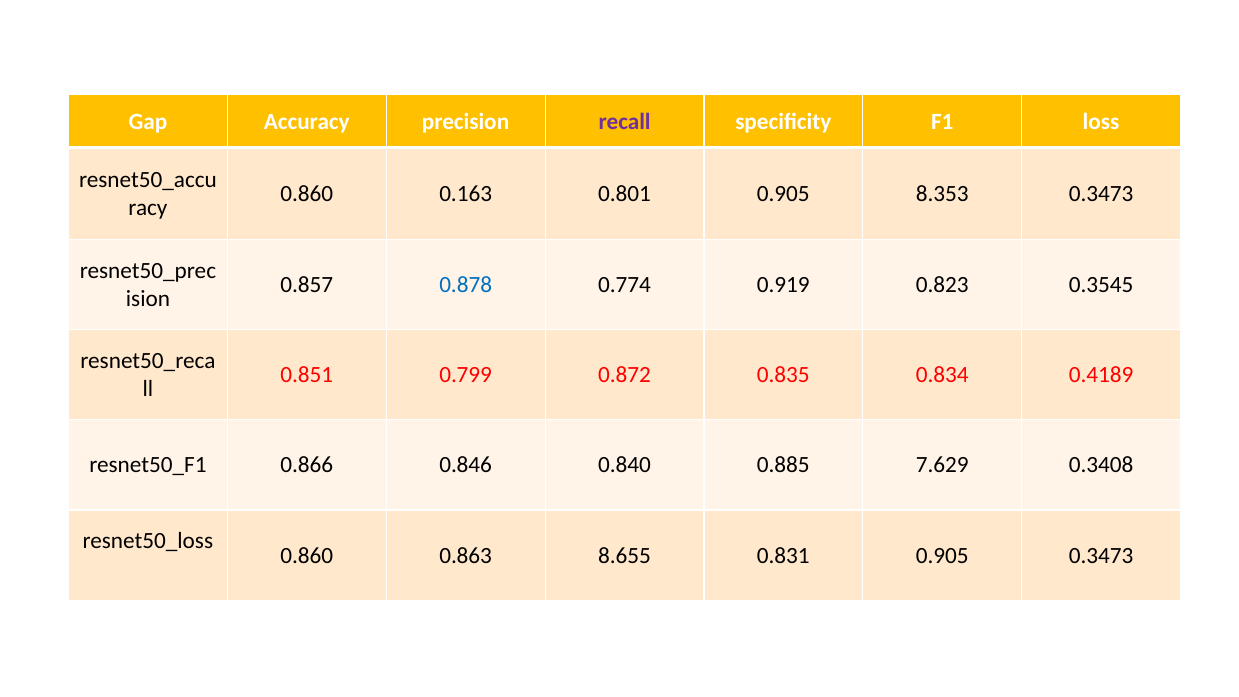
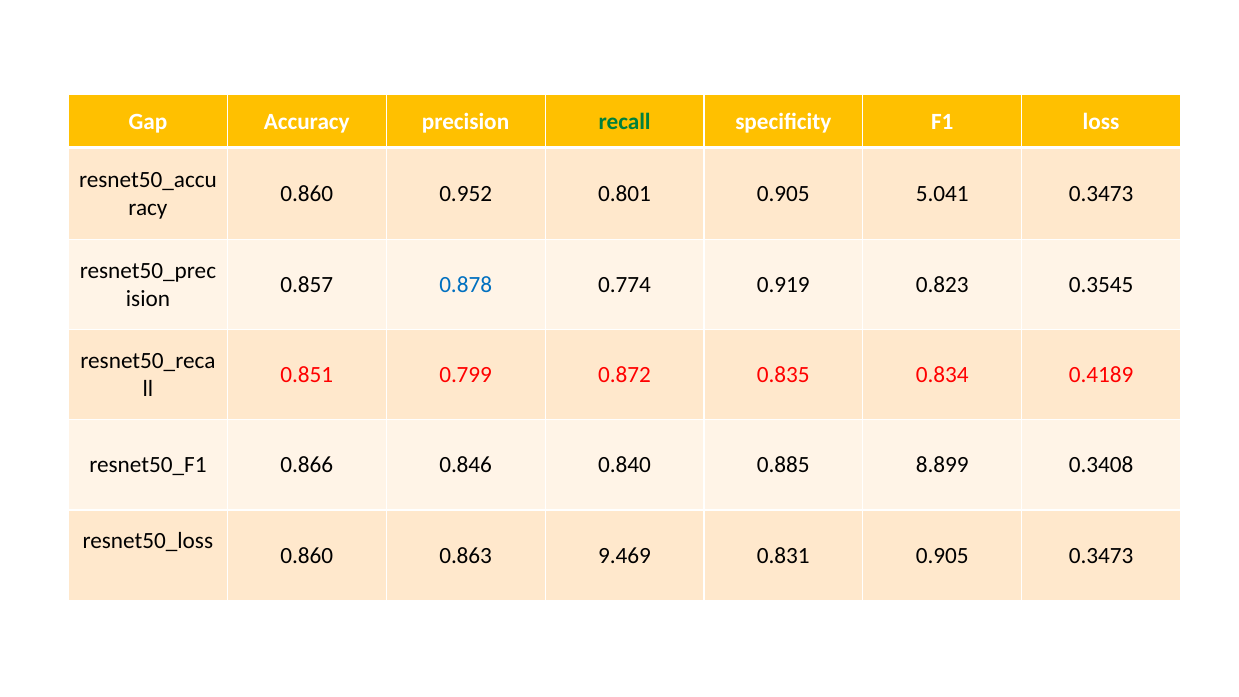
recall colour: purple -> green (625, 121)
0.163: 0.163 -> 0.952 (466, 194)
8.353: 8.353 -> 5.041 (942, 194)
7.629: 7.629 -> 8.899 (942, 465)
8.655: 8.655 -> 9.469 (624, 555)
